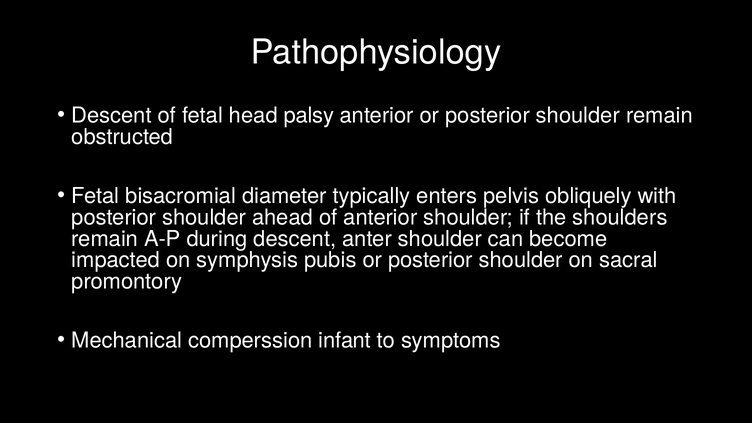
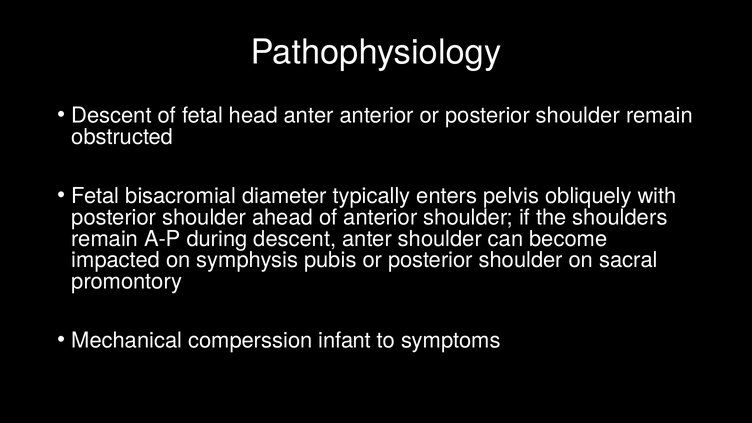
head palsy: palsy -> anter (309, 116)
